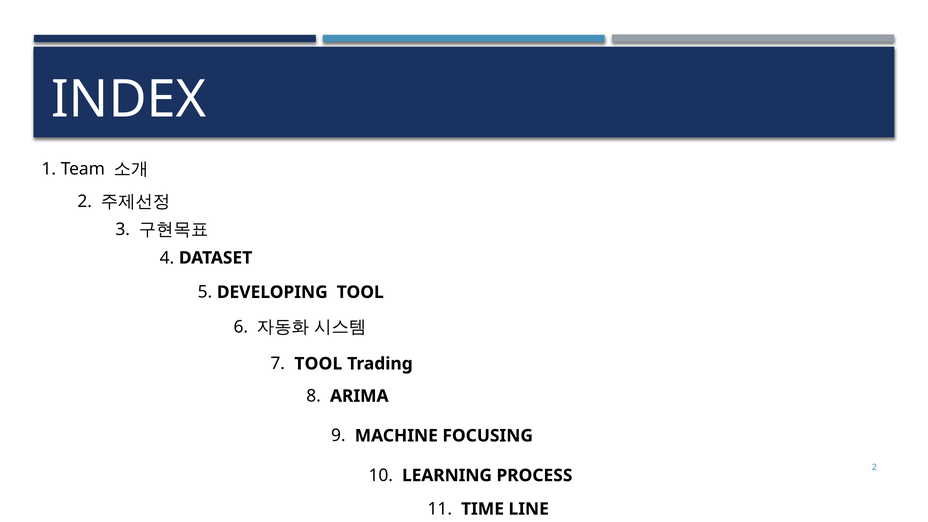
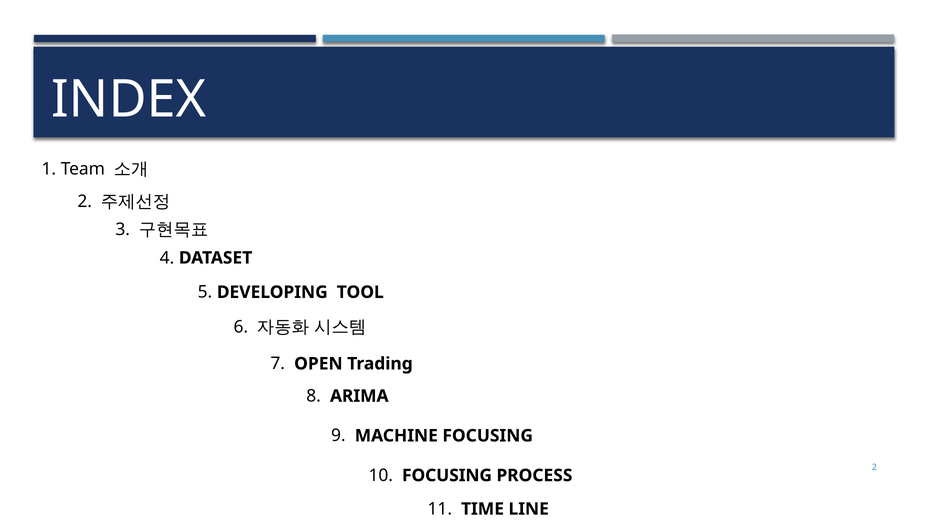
7 TOOL: TOOL -> OPEN (318, 364)
10 LEARNING: LEARNING -> FOCUSING (447, 475)
